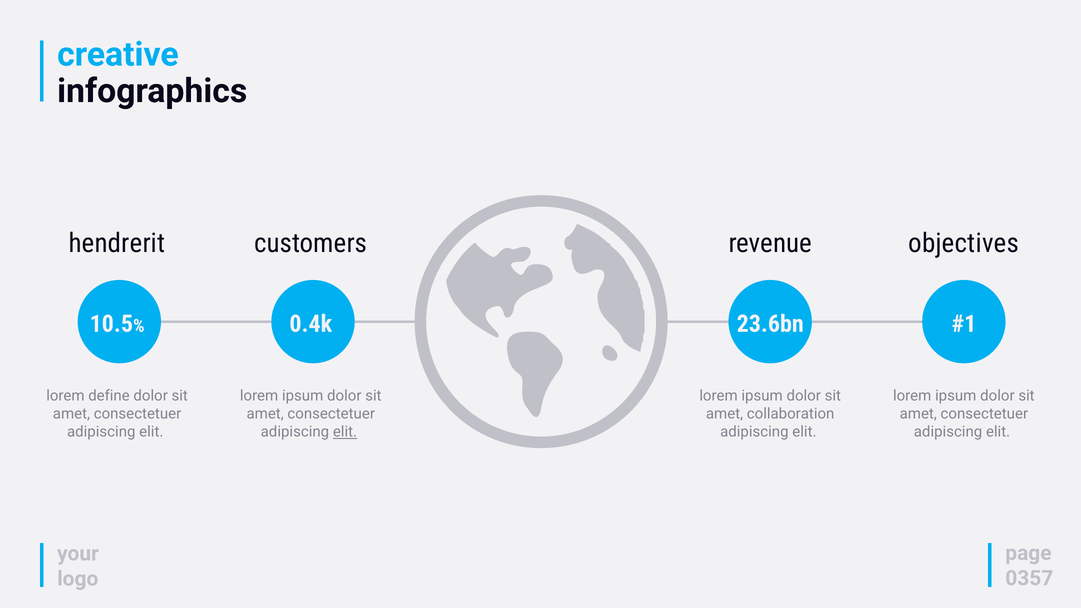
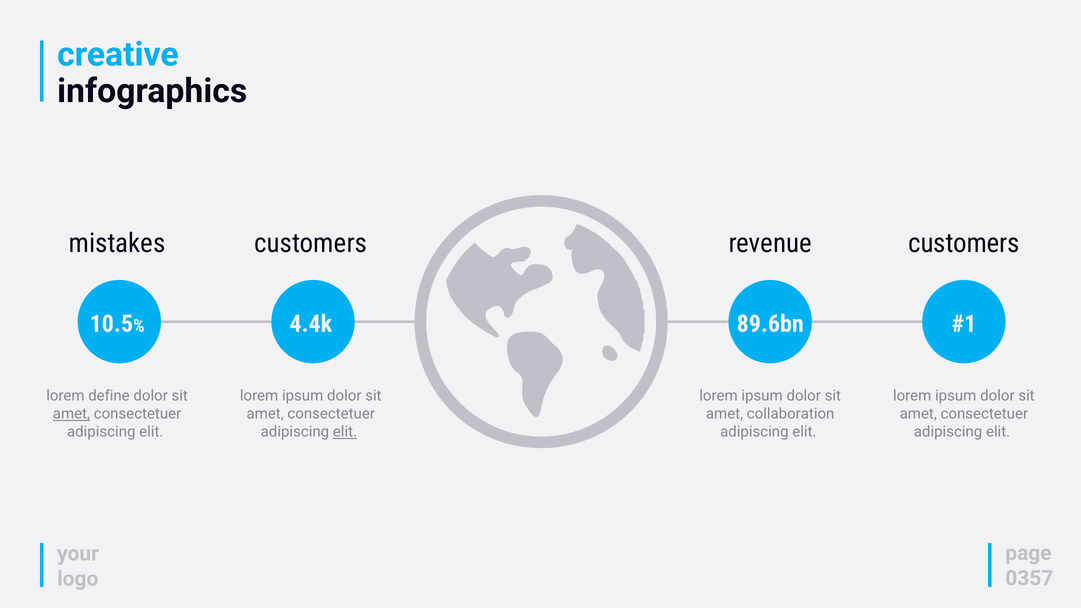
hendrerit: hendrerit -> mistakes (117, 243)
objectives: objectives -> customers (964, 243)
0.4k: 0.4k -> 4.4k (311, 324)
23.6bn: 23.6bn -> 89.6bn (770, 324)
amet underline: none -> present (71, 414)
